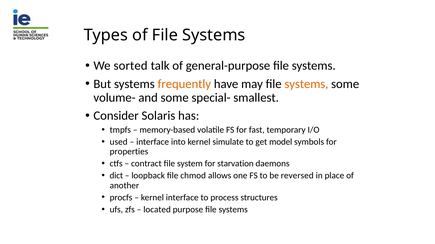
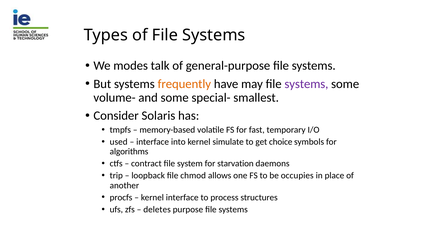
sorted: sorted -> modes (131, 66)
systems colour: orange -> purple (306, 84)
model: model -> choice (281, 142)
properties: properties -> algorithms (129, 152)
dict: dict -> trip (116, 176)
reversed: reversed -> occupies (297, 176)
located: located -> deletes (157, 210)
